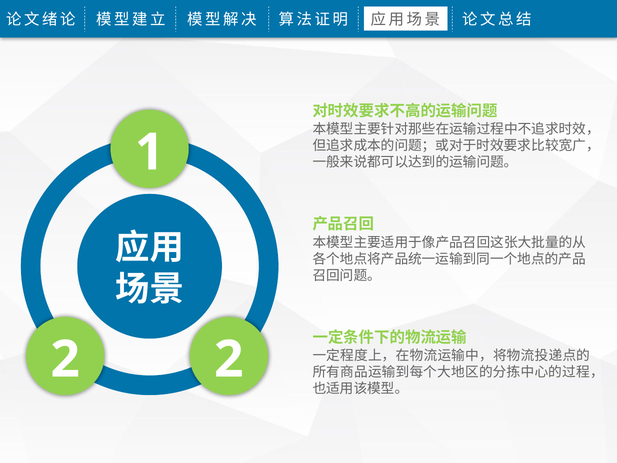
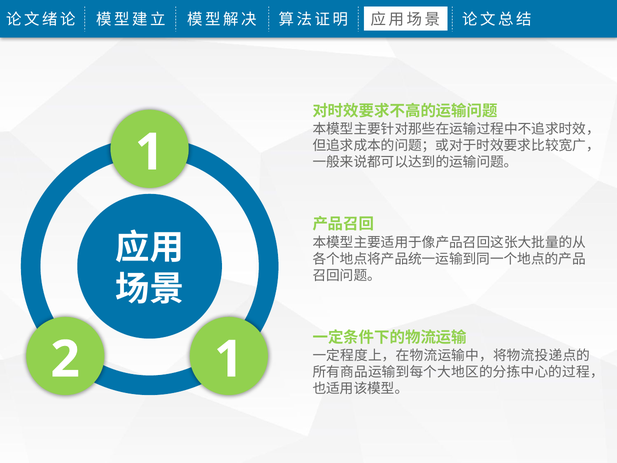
2 2: 2 -> 1 (229, 359)
